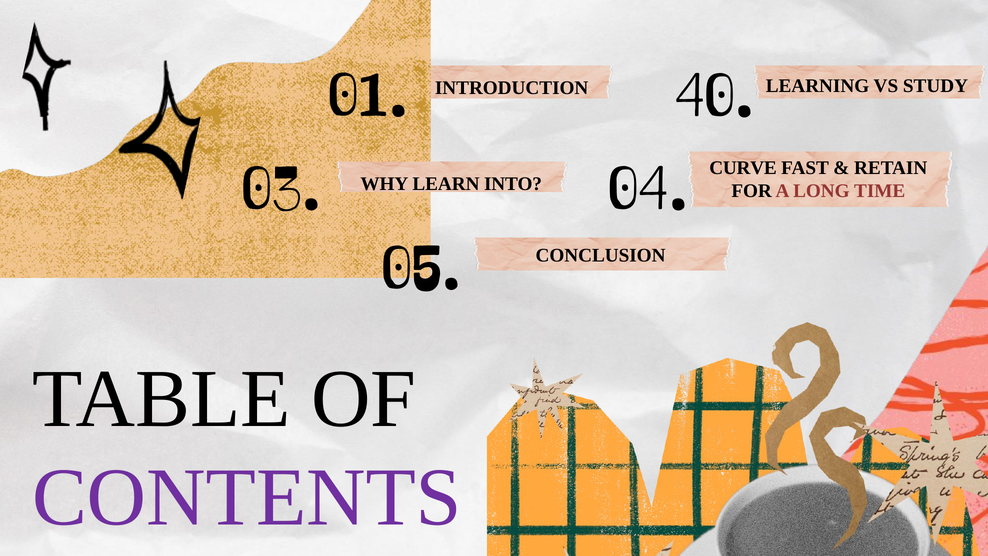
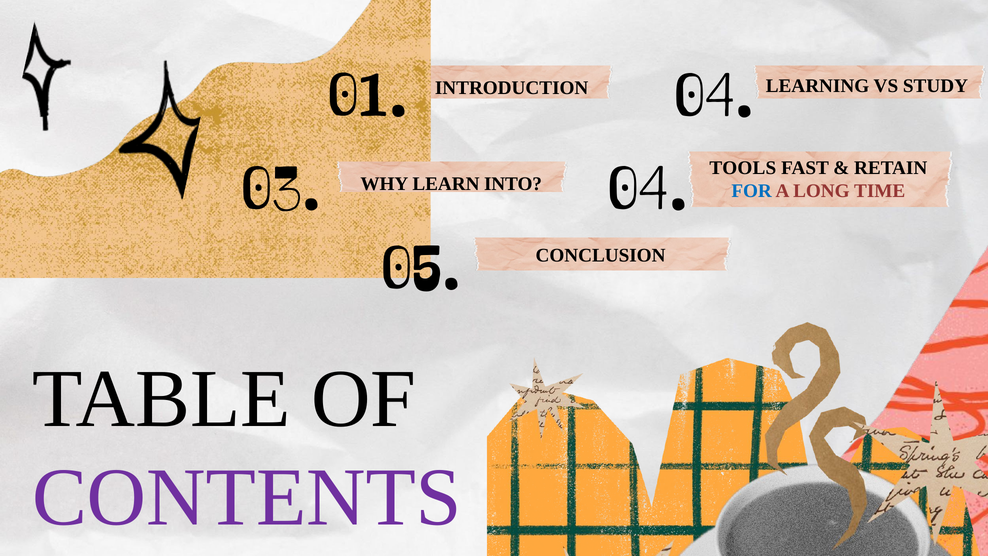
40: 40 -> 04 (705, 97)
CURVE: CURVE -> TOOLS (743, 168)
FOR colour: black -> blue (752, 191)
